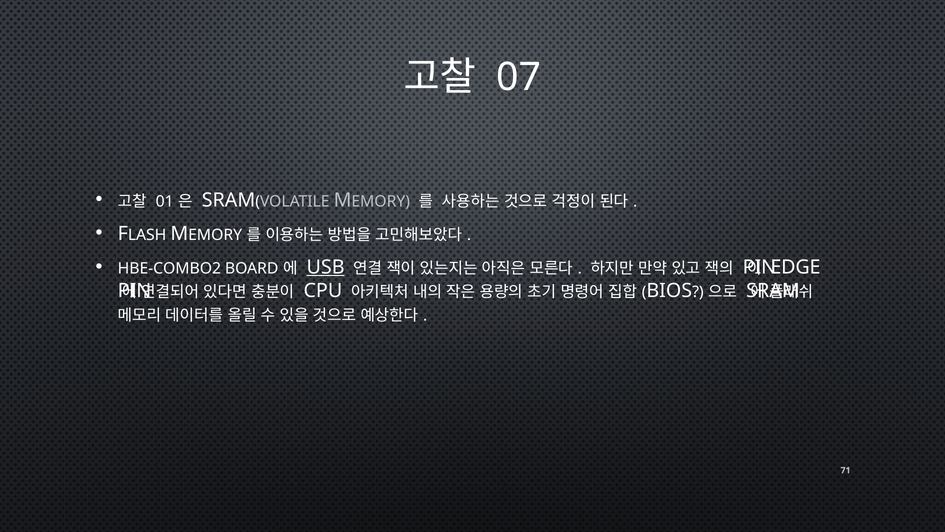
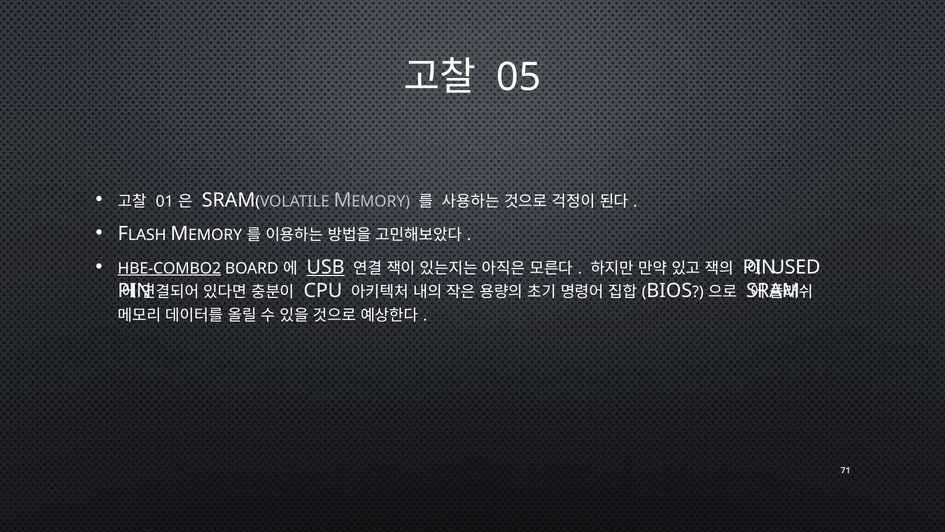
07: 07 -> 05 (519, 77)
HBE-COMBO2 underline: none -> present (169, 268)
EDGE: EDGE -> USED (795, 267)
